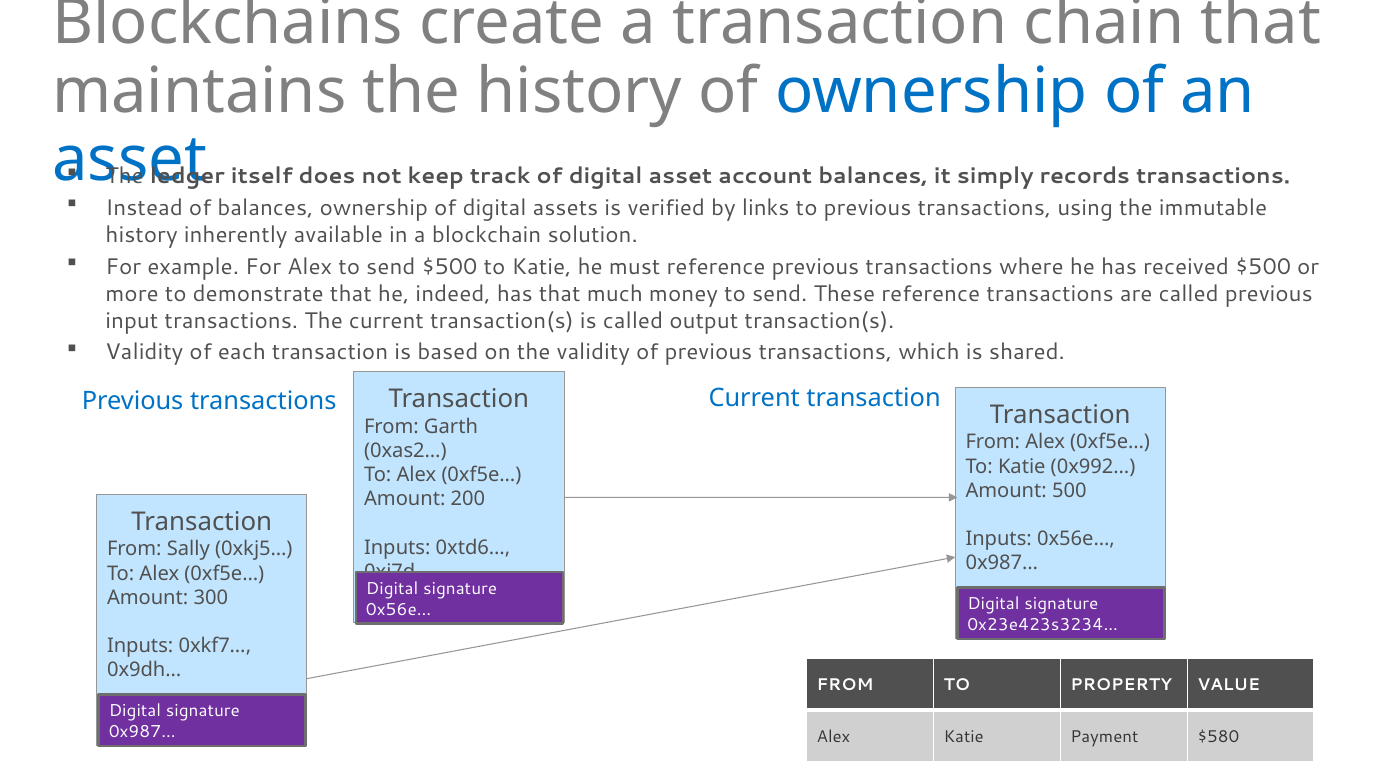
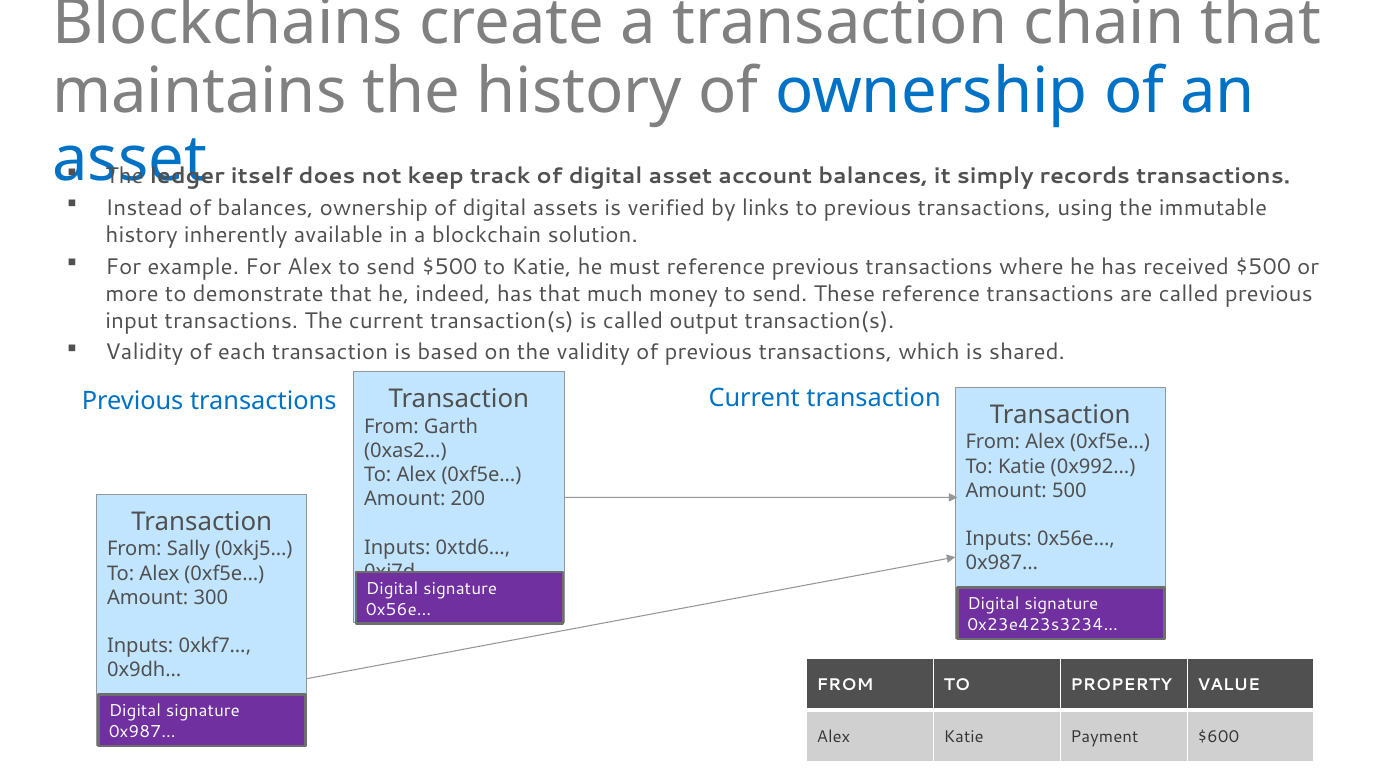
$580: $580 -> $600 (1218, 736)
